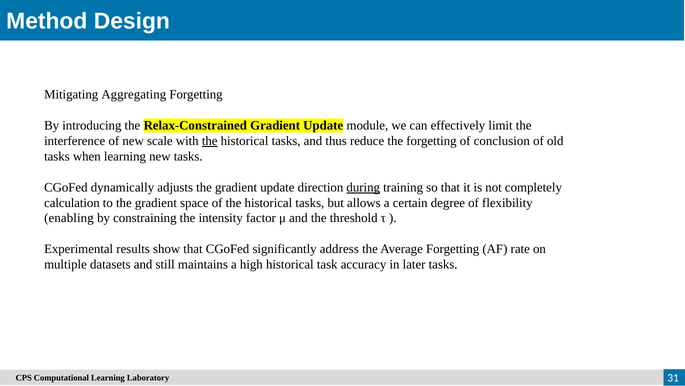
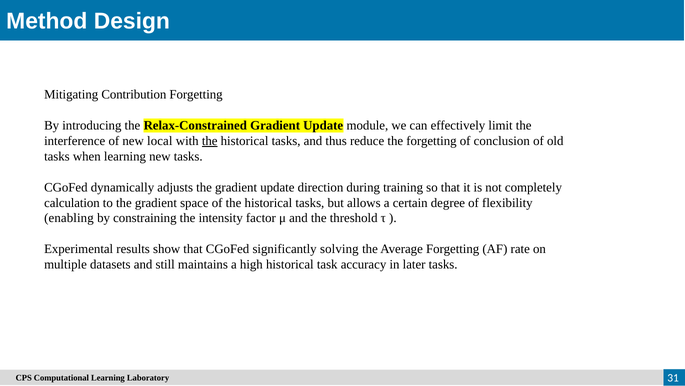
Aggregating: Aggregating -> Contribution (134, 95)
scale: scale -> local (160, 141)
during underline: present -> none (363, 187)
address: address -> solving (339, 249)
